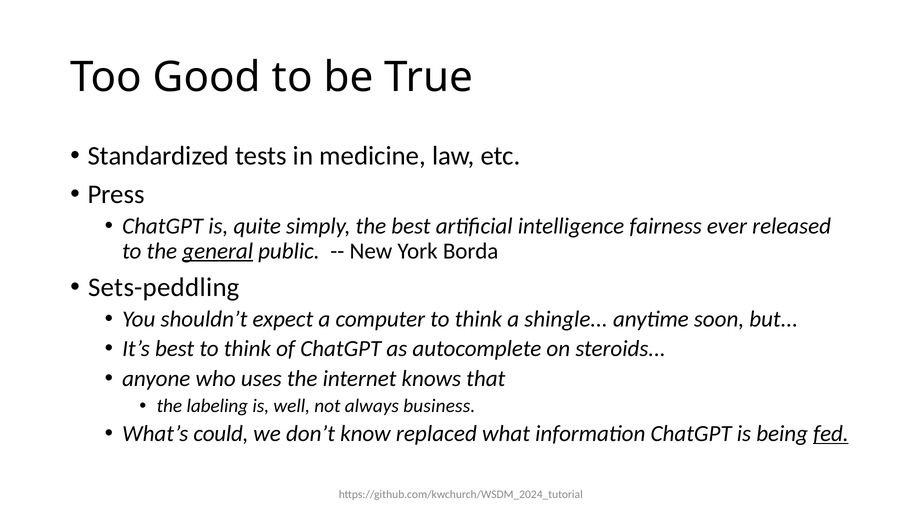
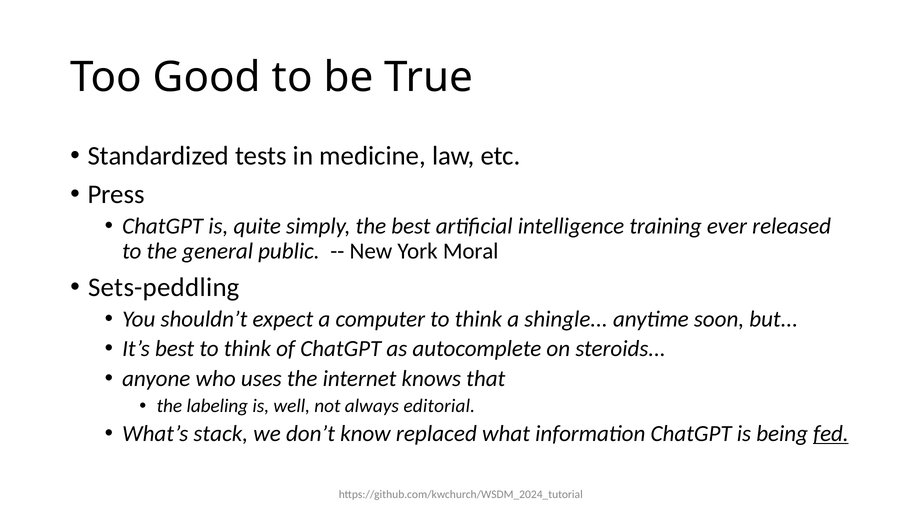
fairness: fairness -> training (666, 226)
general underline: present -> none (218, 251)
Borda: Borda -> Moral (471, 251)
business: business -> editorial (439, 407)
could: could -> stack (221, 434)
